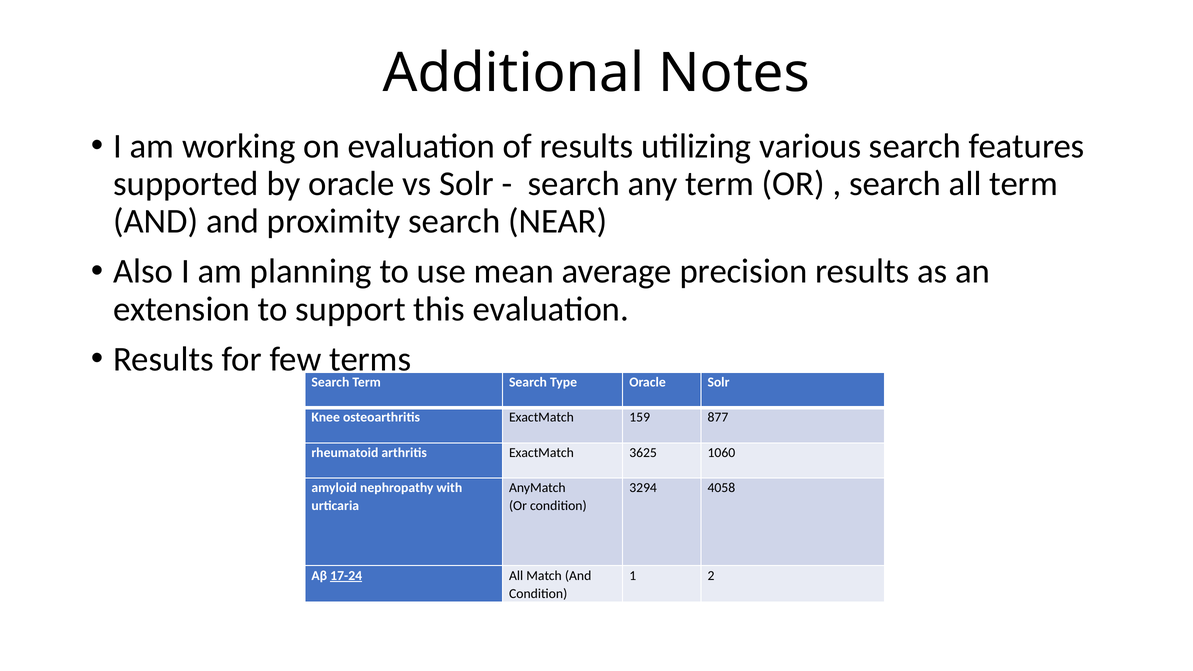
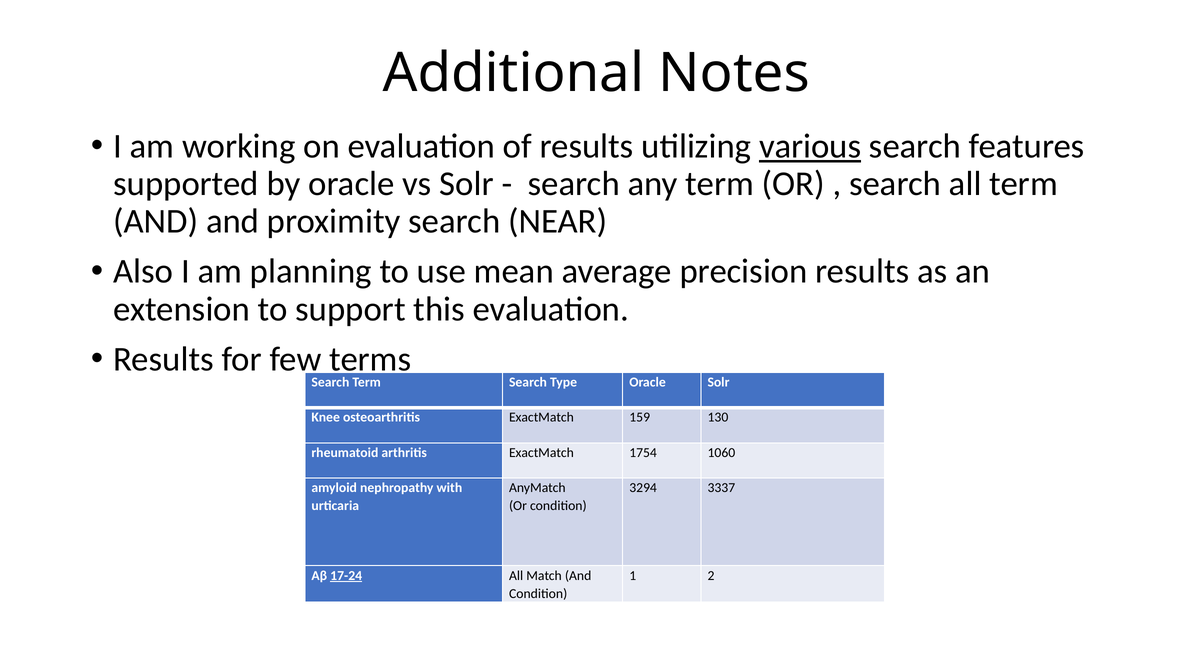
various underline: none -> present (810, 146)
877: 877 -> 130 (718, 417)
3625: 3625 -> 1754 (643, 453)
4058: 4058 -> 3337 (721, 488)
